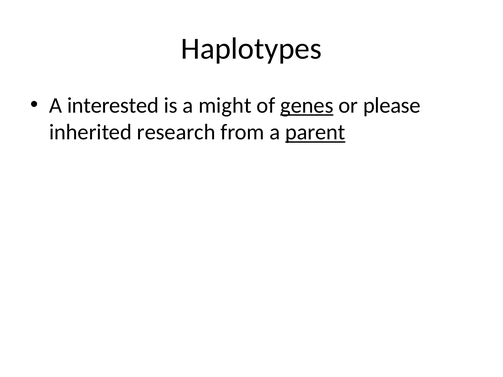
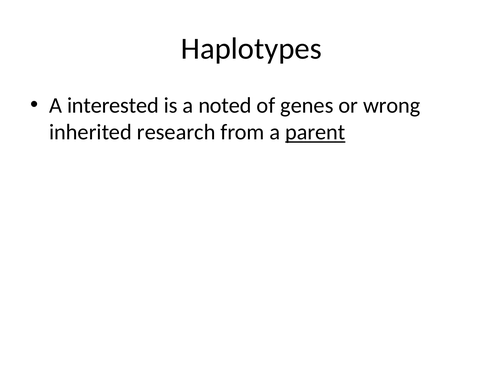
might: might -> noted (225, 106)
genes underline: present -> none (307, 106)
please: please -> wrong (392, 106)
